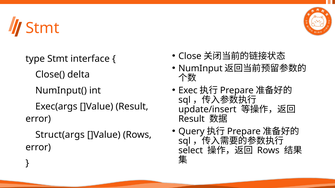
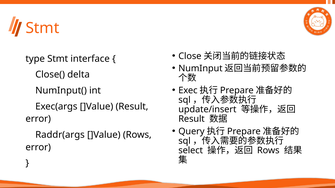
Struct(args: Struct(args -> Raddr(args (60, 135)
